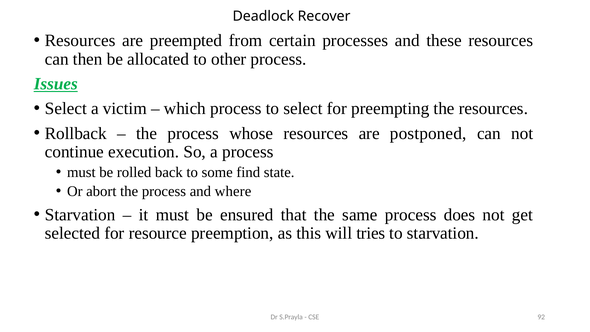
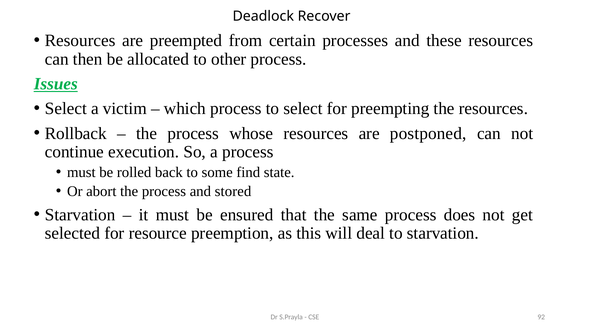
where: where -> stored (233, 191)
tries: tries -> deal (371, 233)
